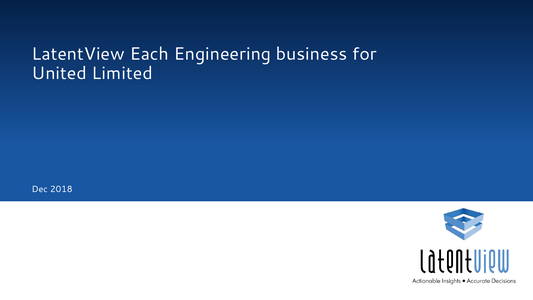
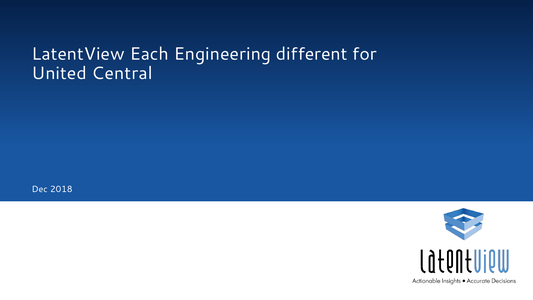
business: business -> different (312, 54)
Limited: Limited -> Central (122, 73)
